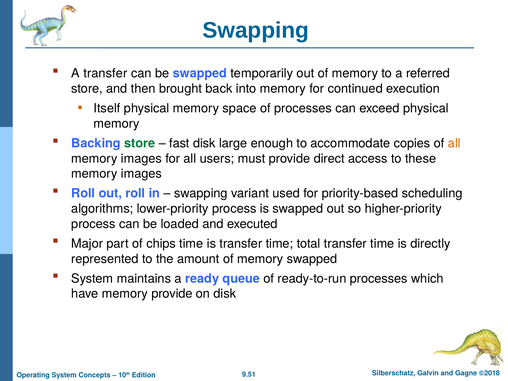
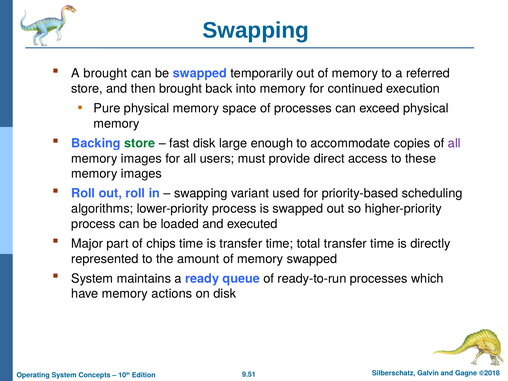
A transfer: transfer -> brought (105, 73)
Itself: Itself -> Pure (107, 108)
all colour: orange -> purple (454, 143)
memory provide: provide -> actions (172, 294)
